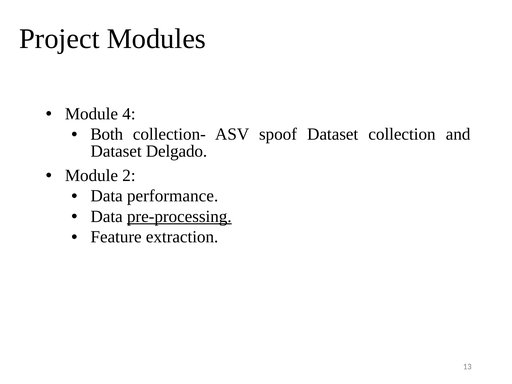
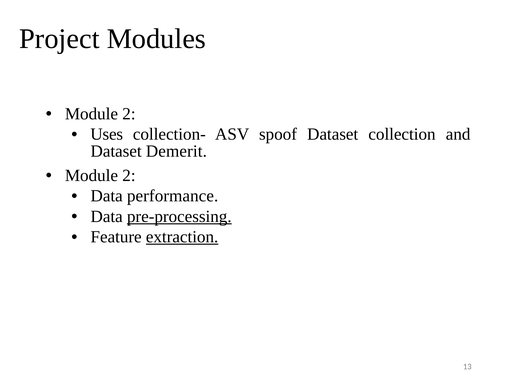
4: 4 -> 2 (129, 114)
Both: Both -> Uses (107, 134)
Delgado: Delgado -> Demerit (176, 151)
extraction underline: none -> present (182, 237)
